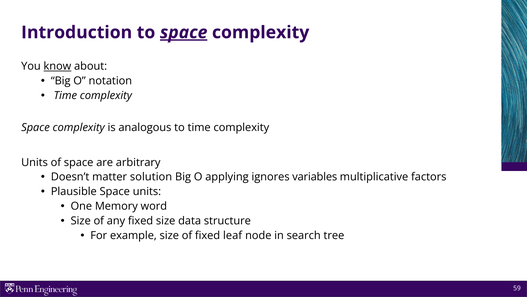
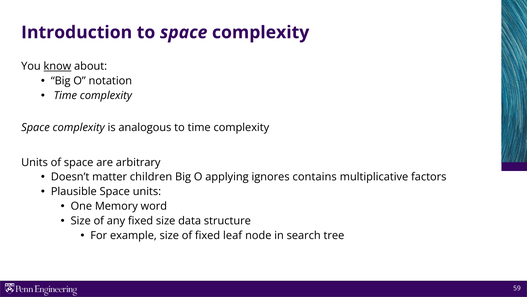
space underline: present -> none (184, 32)
solution: solution -> children (151, 177)
variables: variables -> contains (315, 177)
